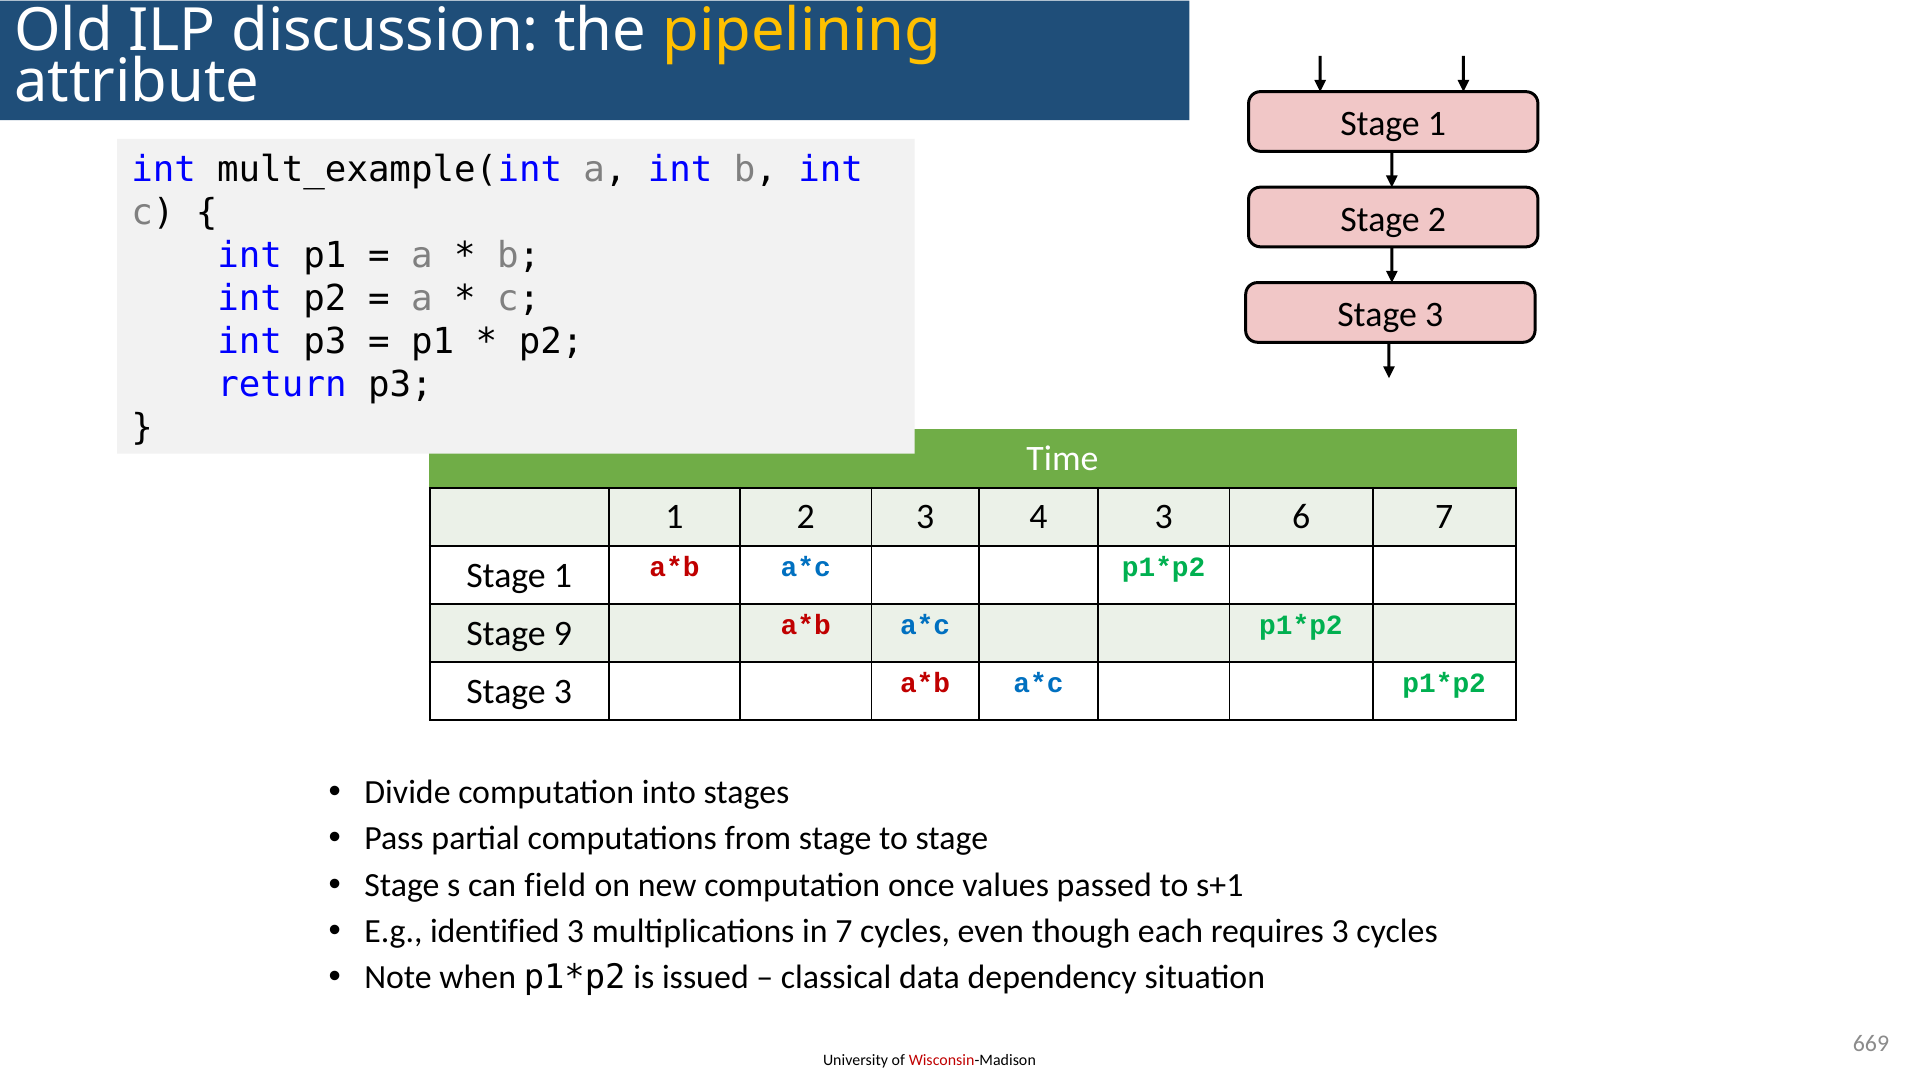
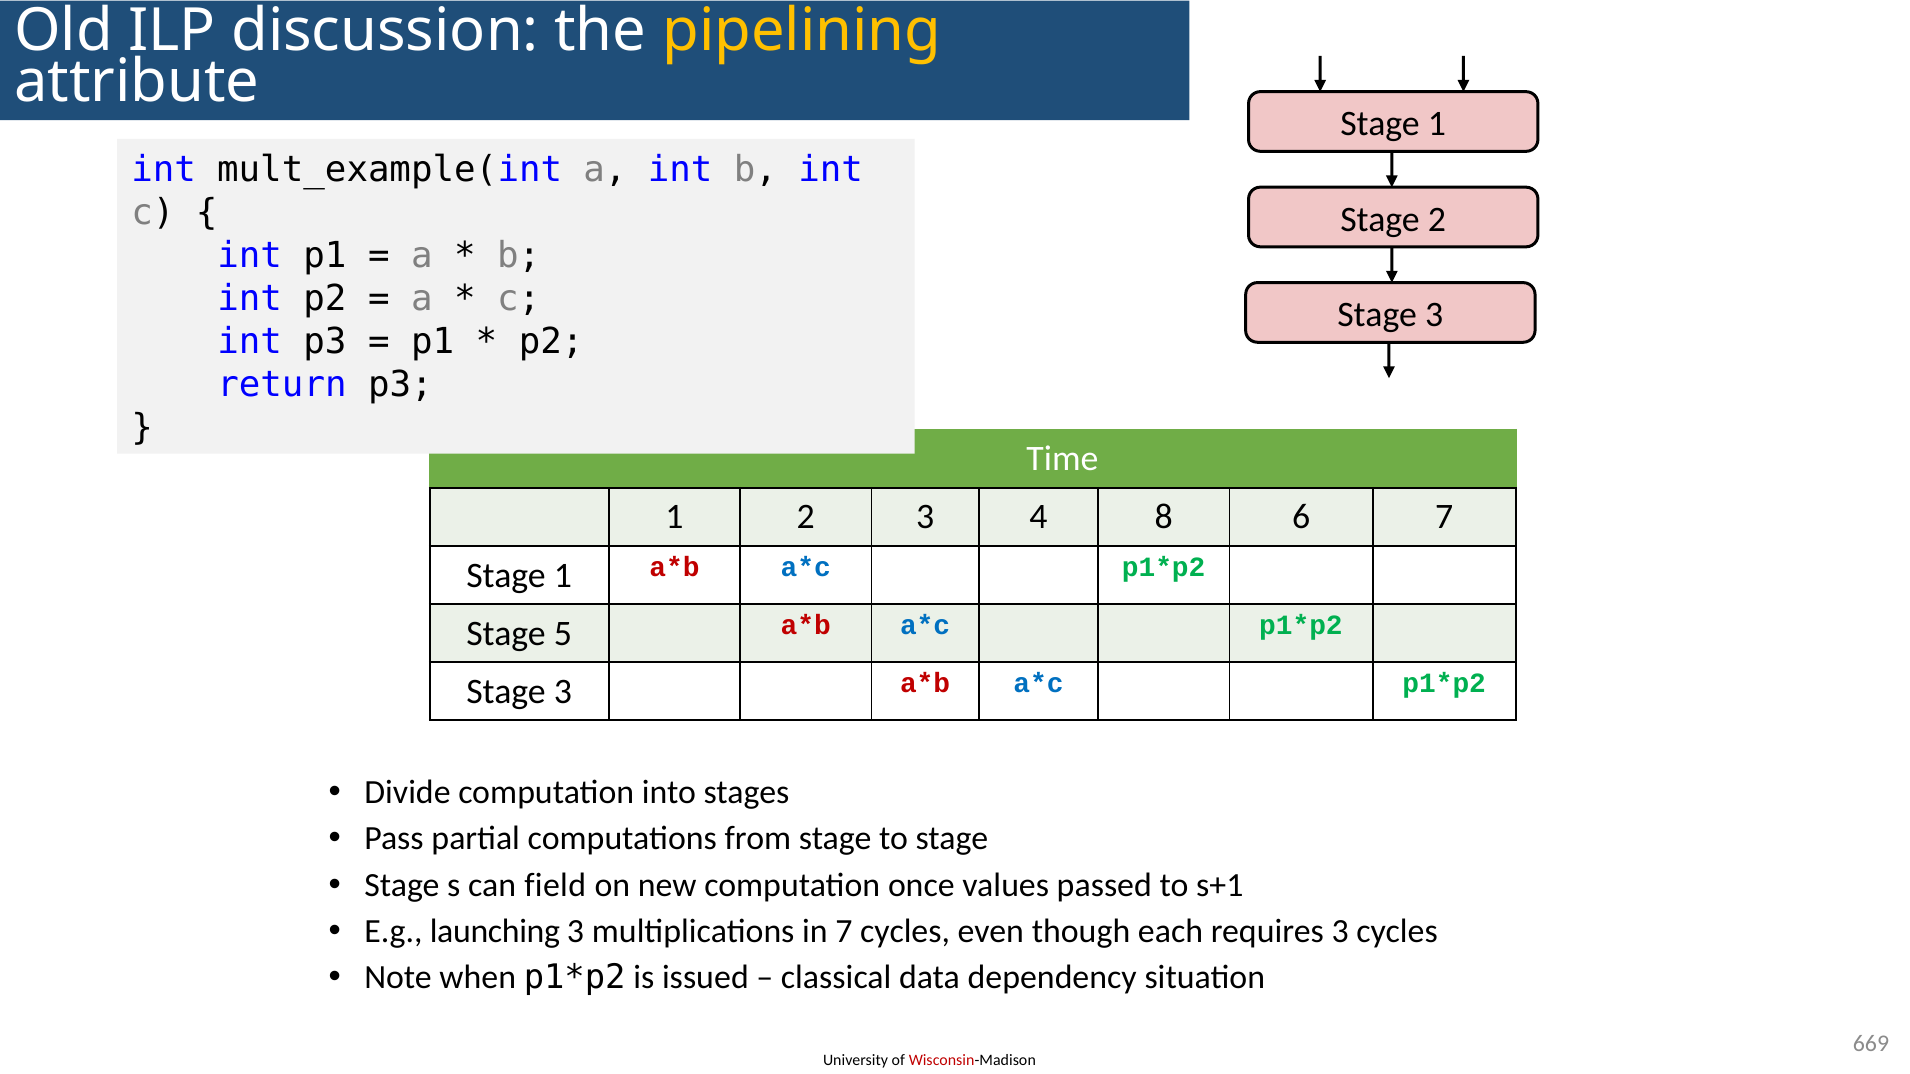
4 3: 3 -> 8 (1164, 517)
9: 9 -> 5 (563, 633)
identified: identified -> launching (495, 932)
